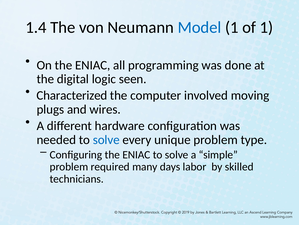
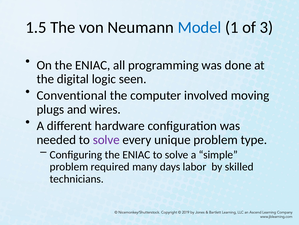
1.4: 1.4 -> 1.5 (36, 27)
of 1: 1 -> 3 (266, 27)
Characterized: Characterized -> Conventional (72, 95)
solve colour: blue -> purple (106, 139)
